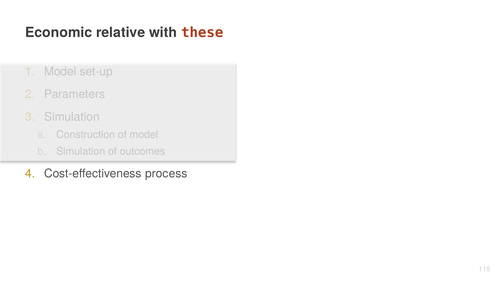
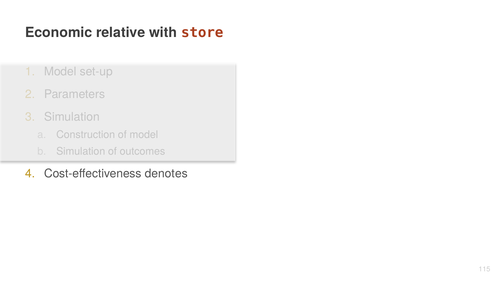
these: these -> store (202, 32)
process: process -> denotes (166, 173)
